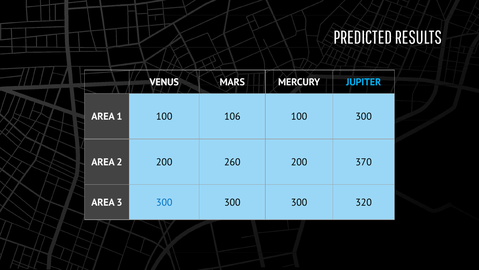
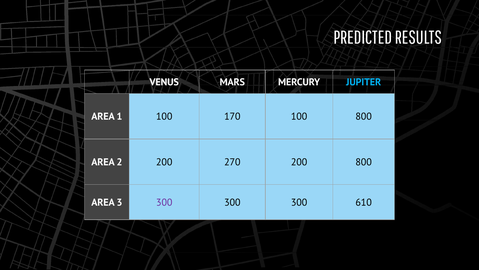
106: 106 -> 170 (232, 116)
100 300: 300 -> 800 (364, 116)
260: 260 -> 270 (232, 162)
200 370: 370 -> 800 (364, 162)
300 colour: blue -> purple (164, 202)
320: 320 -> 610 (364, 202)
